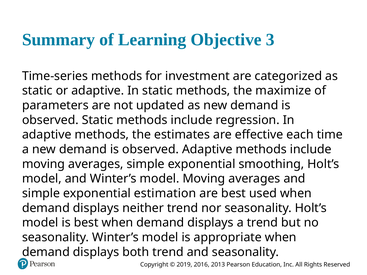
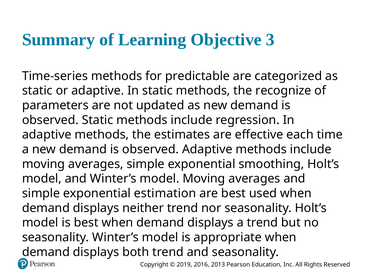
investment: investment -> predictable (198, 76)
maximize: maximize -> recognize (283, 91)
